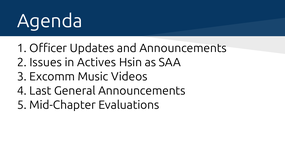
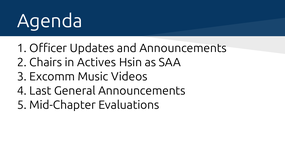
Issues: Issues -> Chairs (46, 62)
